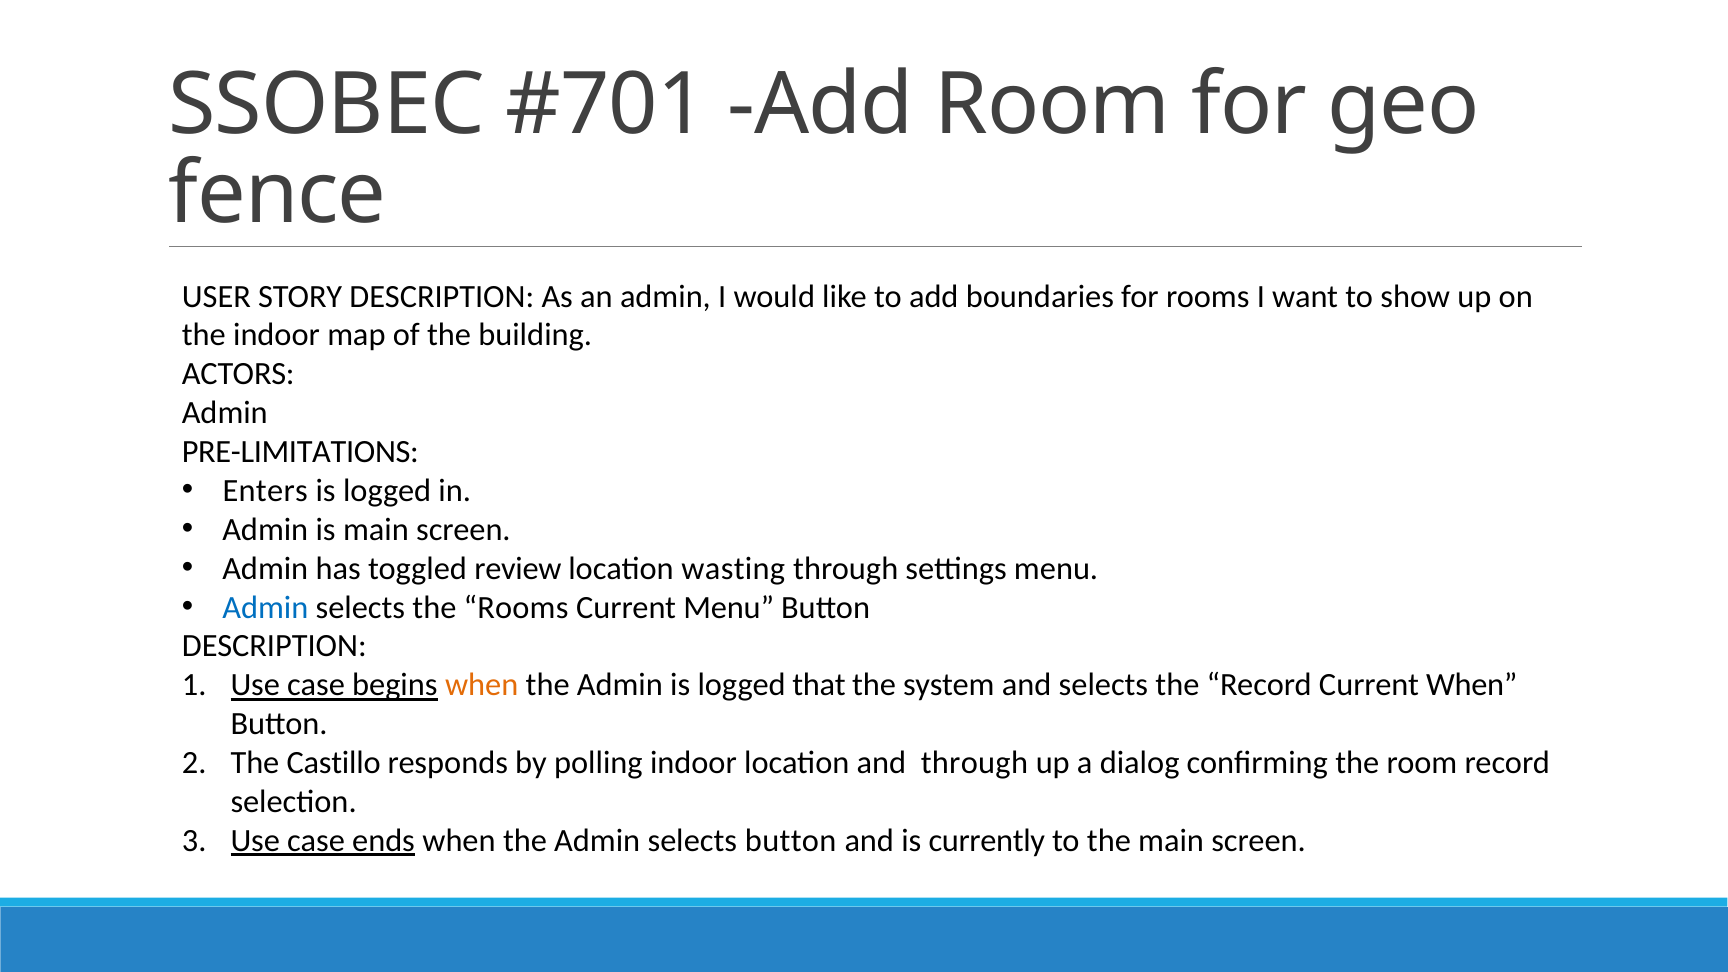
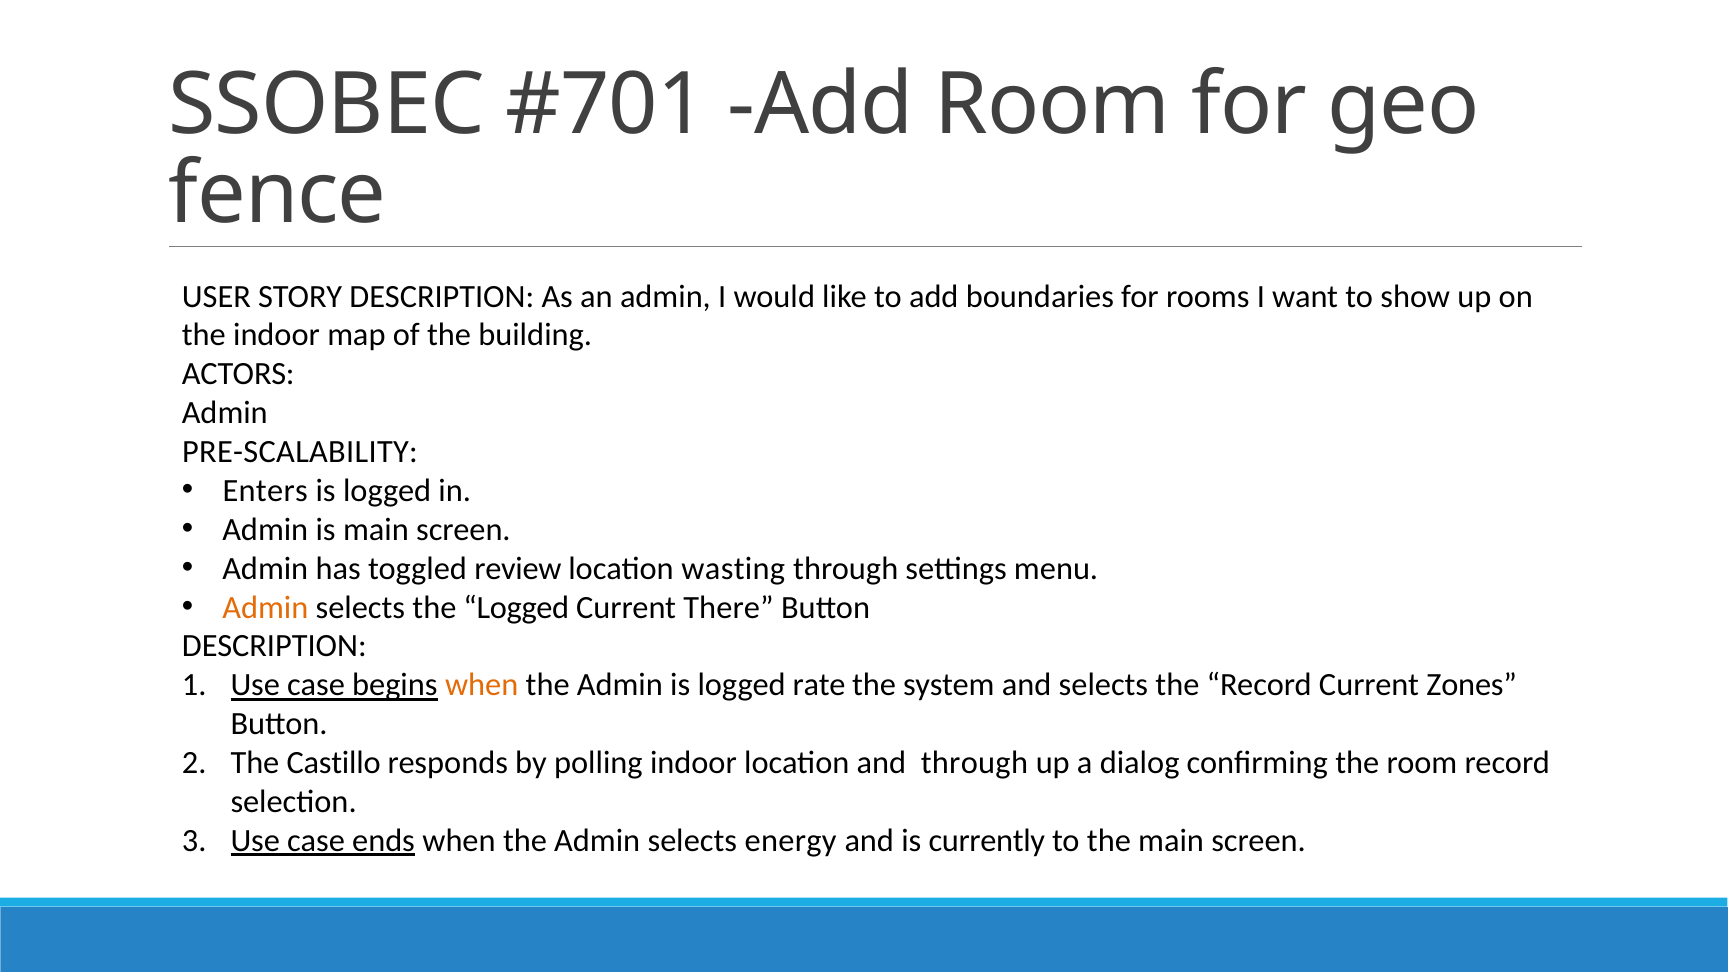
PRE-LIMITATIONS: PRE-LIMITATIONS -> PRE-SCALABILITY (300, 452)
Admin colour: blue -> orange (265, 607)
the Rooms: Rooms -> Logged (516, 607)
Current Menu: Menu -> There (729, 607)
that: that -> rate (819, 685)
Current When: When -> Zones (1472, 685)
selects button: button -> energy (791, 841)
